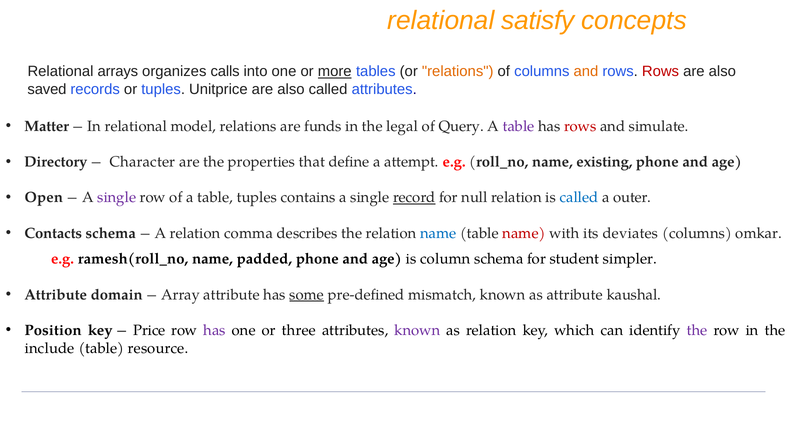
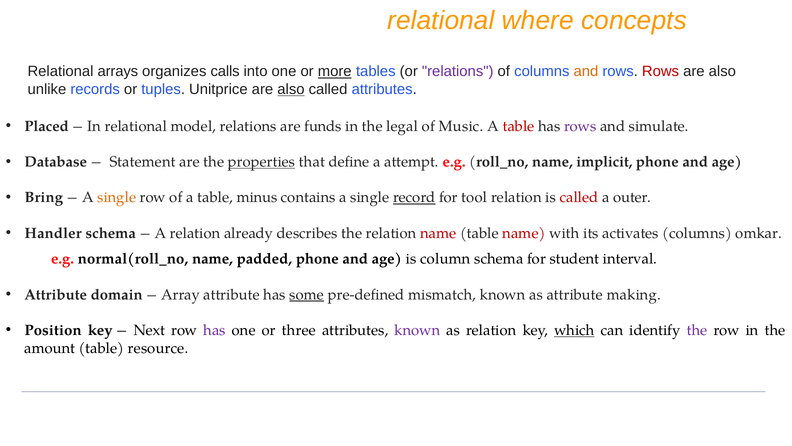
satisfy: satisfy -> where (538, 21)
relations colour: orange -> purple (458, 71)
saved: saved -> unlike (47, 89)
also underline: none -> present (291, 89)
Matter: Matter -> Placed (47, 126)
Query: Query -> Music (461, 126)
table colour: purple -> red (519, 126)
rows colour: red -> purple (580, 126)
Directory: Directory -> Database (56, 162)
Character: Character -> Statement (143, 162)
properties underline: none -> present (262, 162)
existing: existing -> implicit (604, 162)
Open: Open -> Bring (44, 197)
single colour: purple -> orange (117, 197)
table tuples: tuples -> minus (257, 197)
null: null -> tool (474, 197)
called colour: blue -> red (579, 197)
Contacts: Contacts -> Handler (53, 233)
comma: comma -> already (249, 233)
name colour: blue -> red (438, 233)
deviates: deviates -> activates (631, 233)
ramesh(roll_no: ramesh(roll_no -> normal(roll_no (133, 258)
simpler: simpler -> interval (630, 258)
kaushal: kaushal -> making (634, 294)
Price: Price -> Next (149, 330)
which underline: none -> present (574, 330)
include: include -> amount (50, 348)
